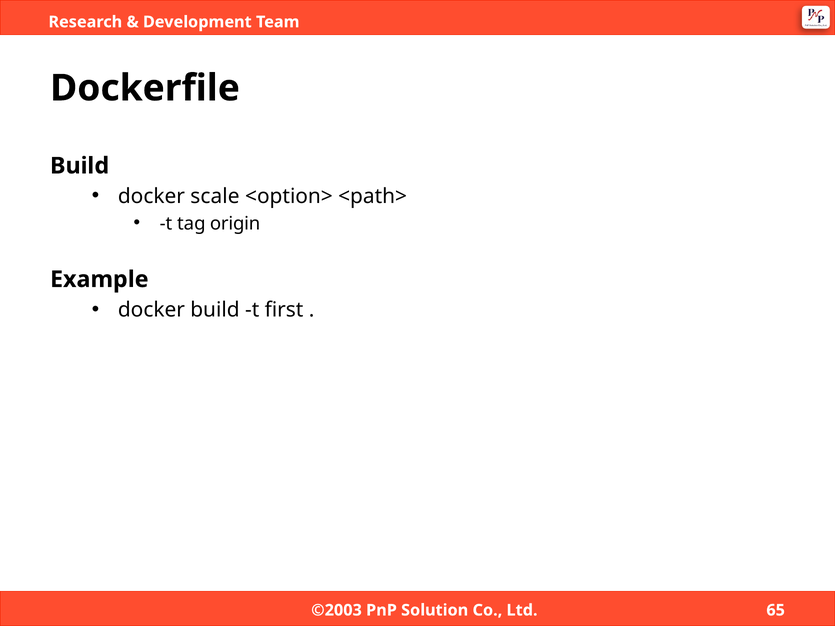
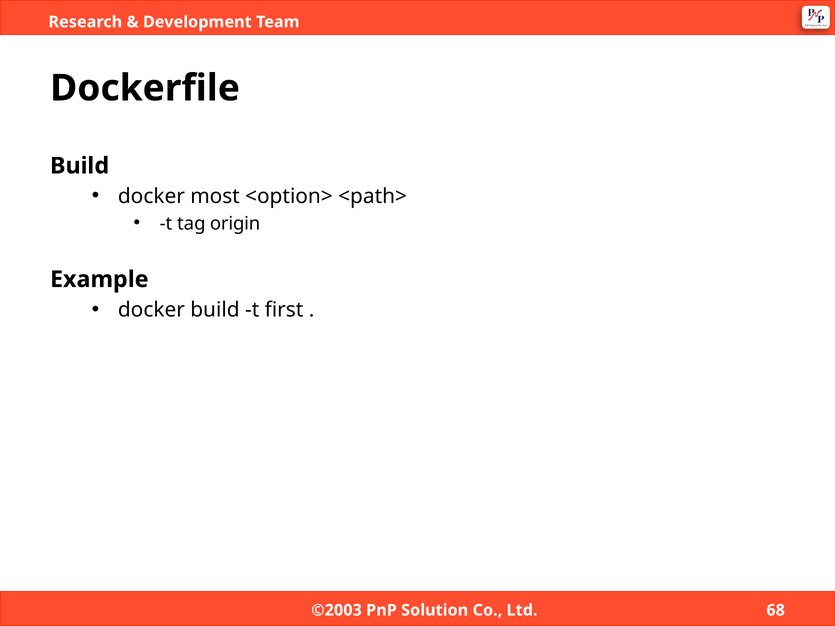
scale: scale -> most (215, 196)
65: 65 -> 68 (776, 610)
